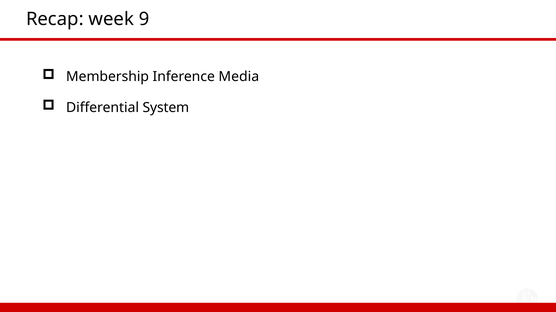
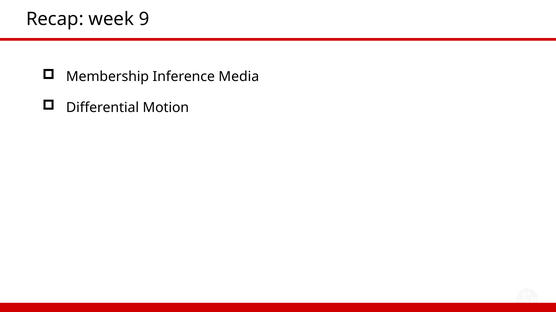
System: System -> Motion (166, 108)
